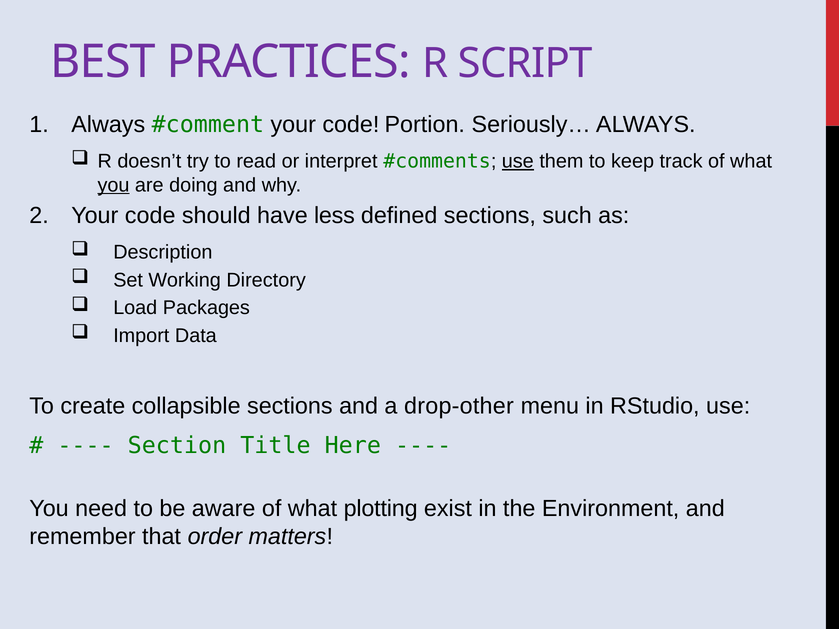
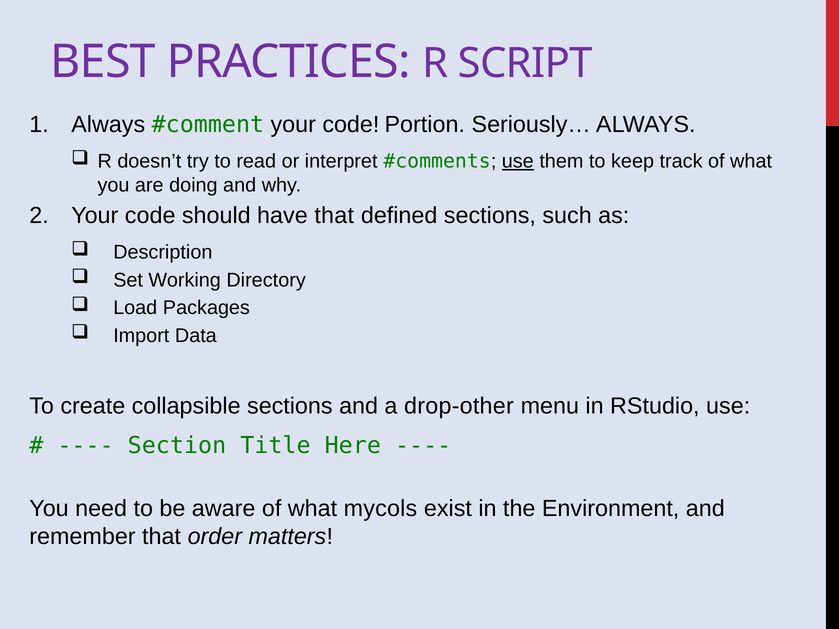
you underline: present -> none (113, 185)
have less: less -> that (334, 216)
plotting: plotting -> mycols (380, 509)
